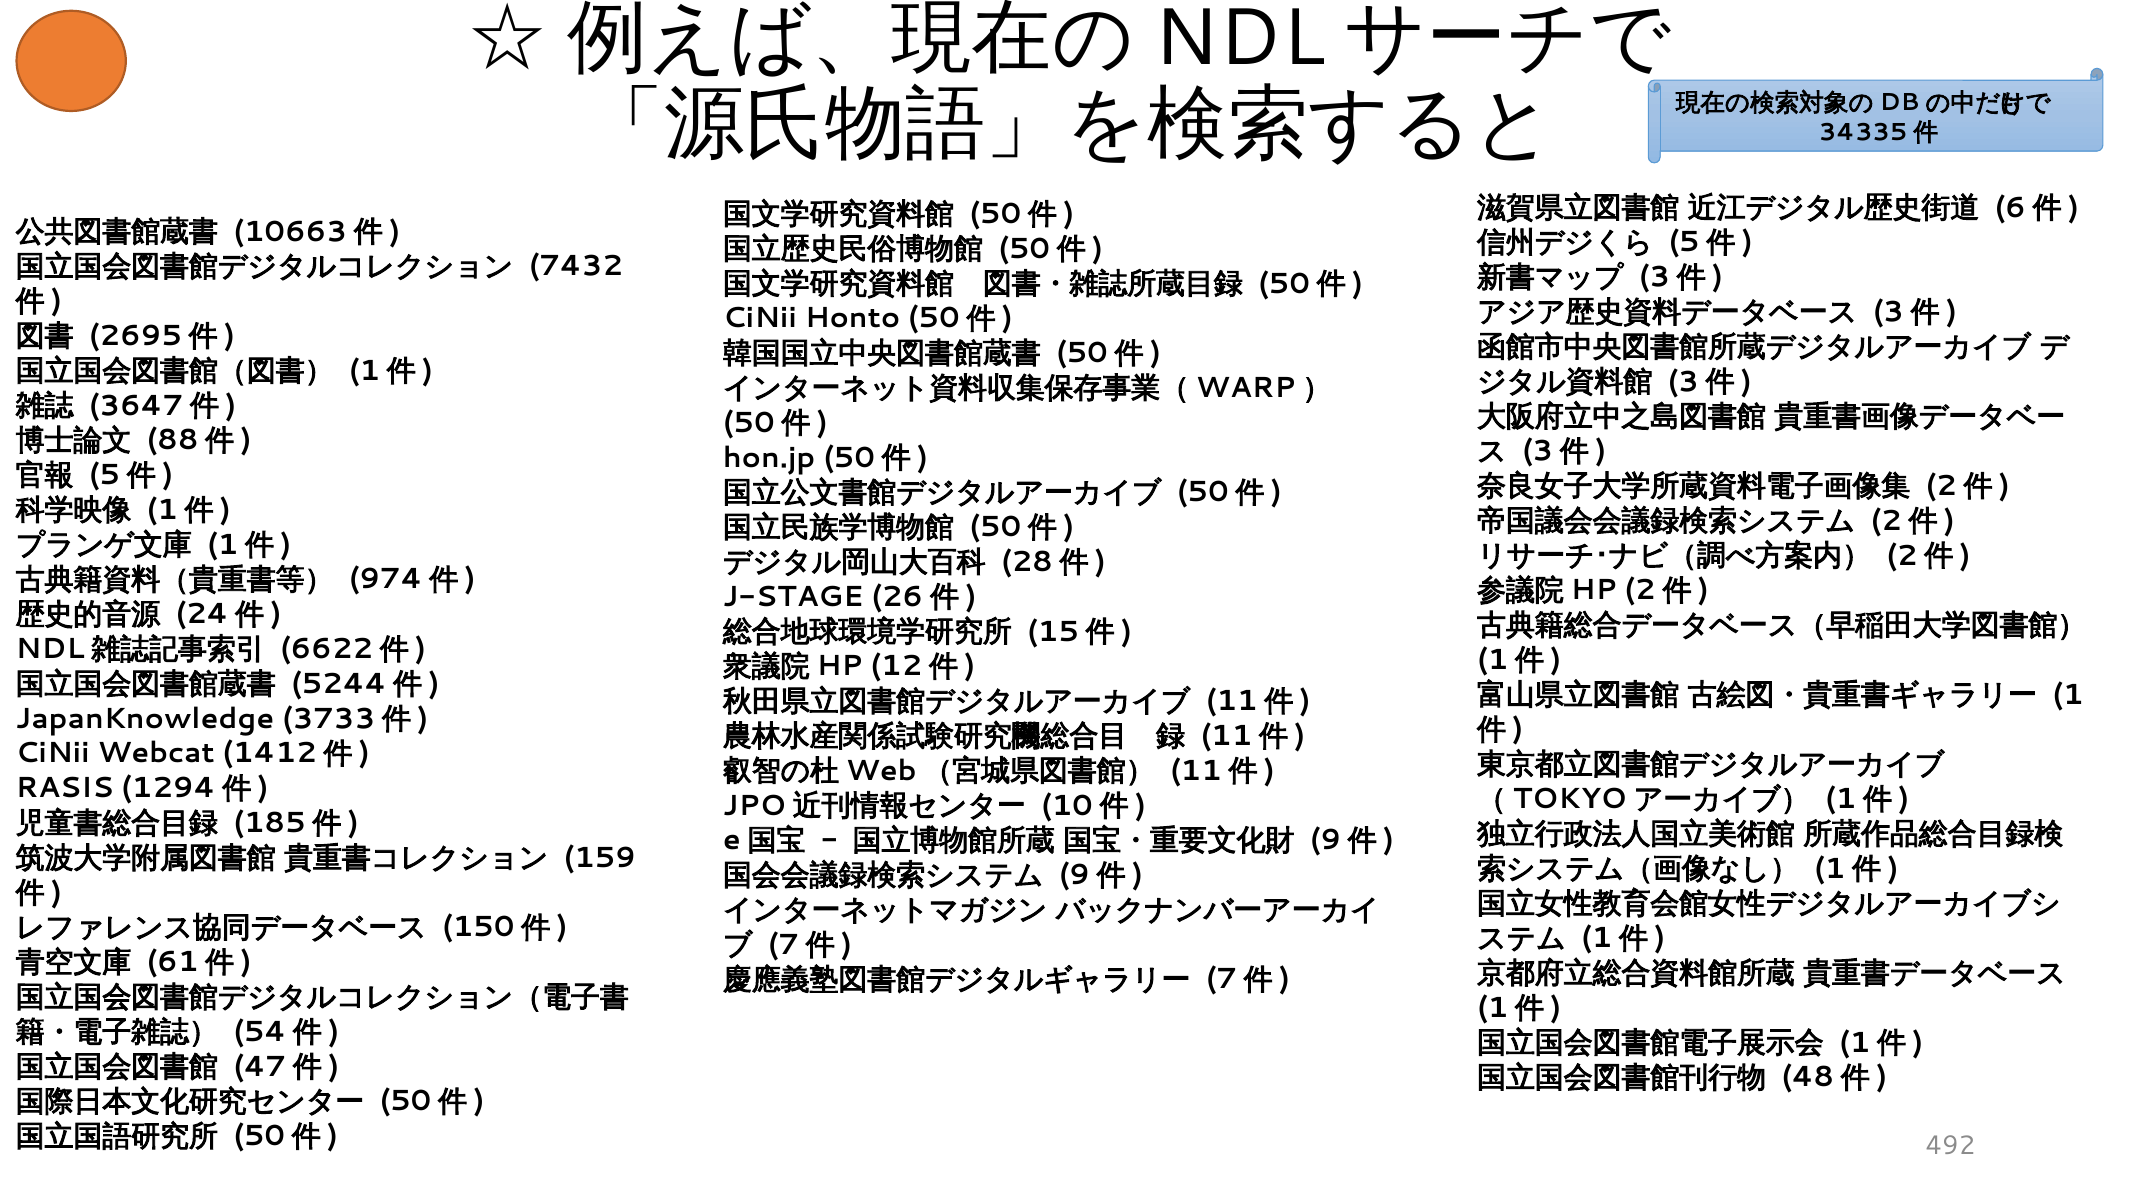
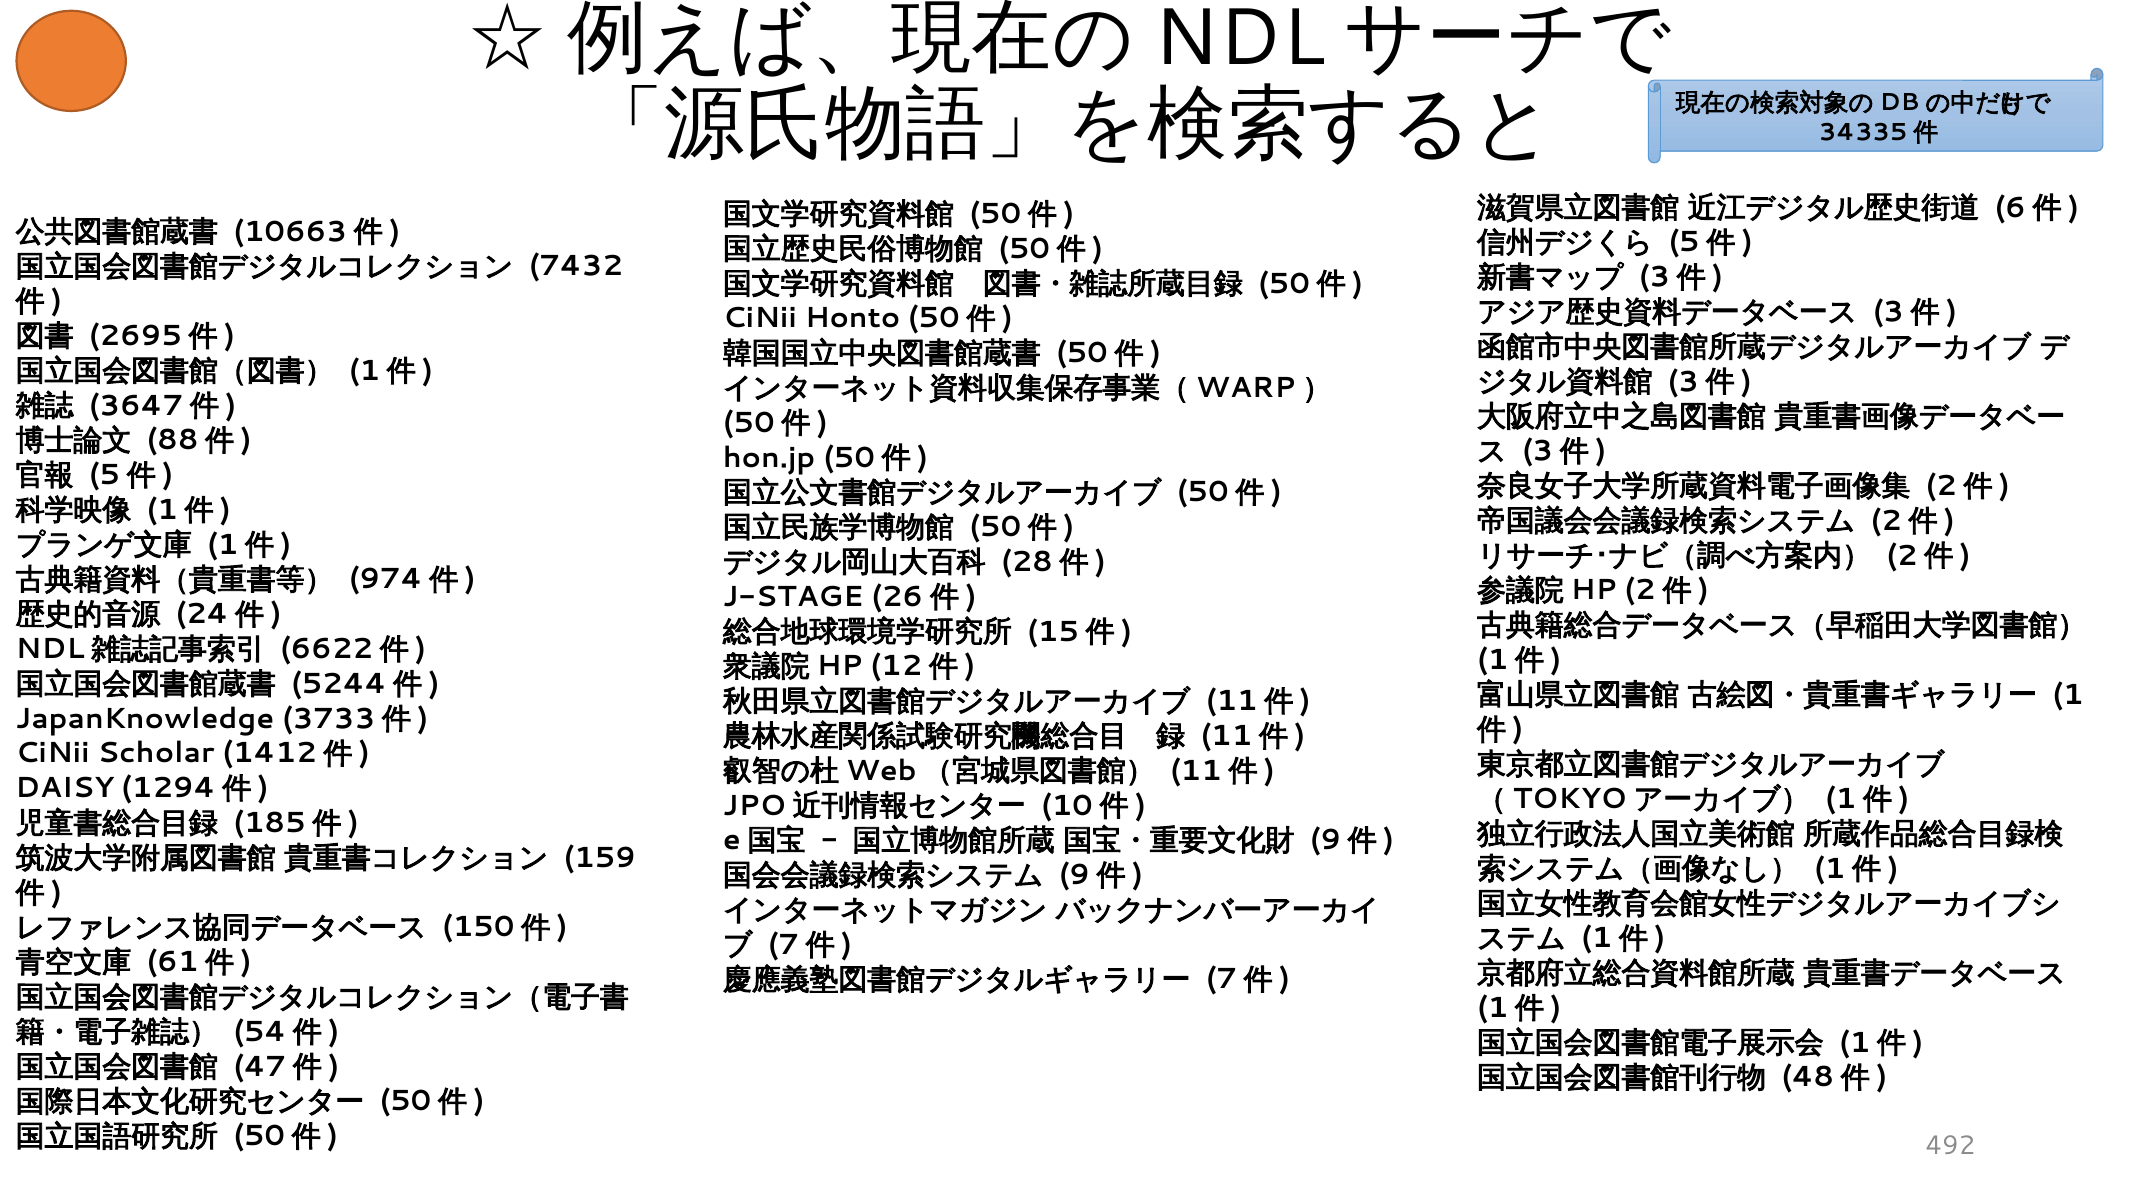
Webcat: Webcat -> Scholar (156, 754)
RASIS: RASIS -> DAISY (65, 788)
